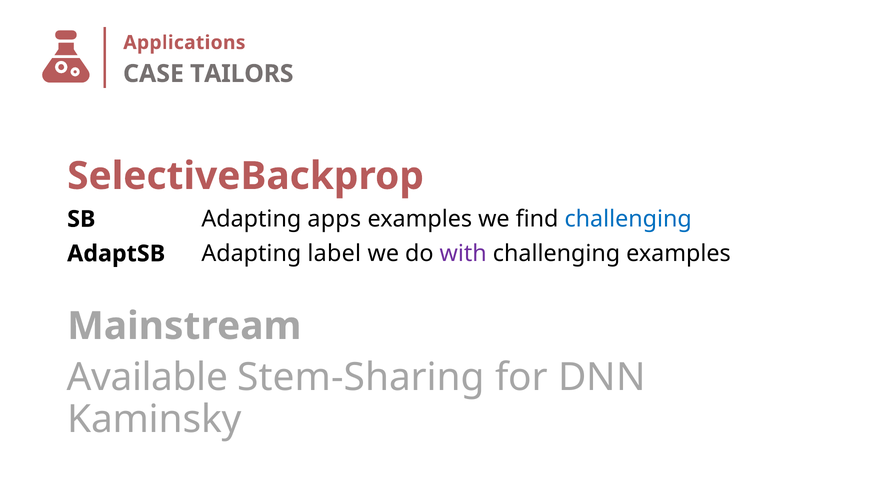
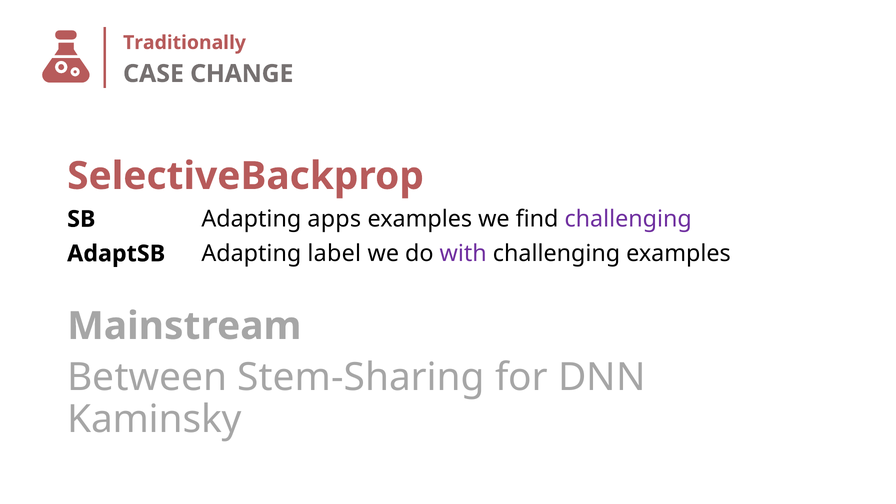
Applications: Applications -> Traditionally (184, 43)
TAILORS: TAILORS -> CHANGE (242, 74)
challenging colour: blue -> purple (628, 219)
Available: Available -> Between (147, 377)
